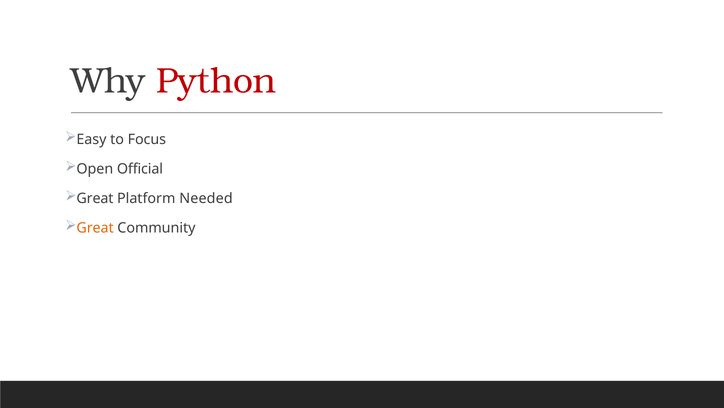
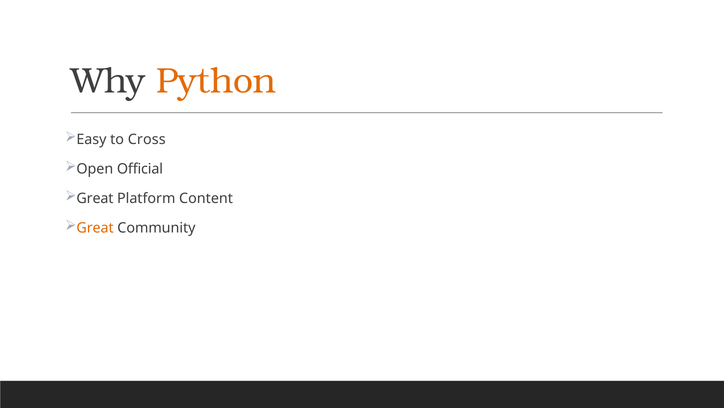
Python colour: red -> orange (216, 81)
Focus: Focus -> Cross (147, 139)
Needed: Needed -> Content (206, 198)
